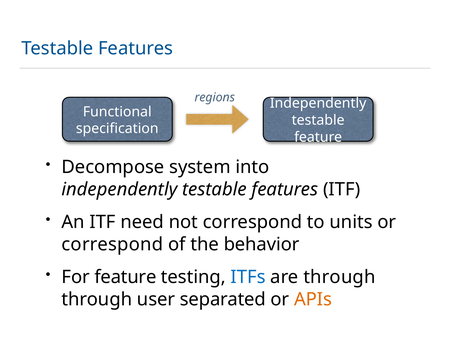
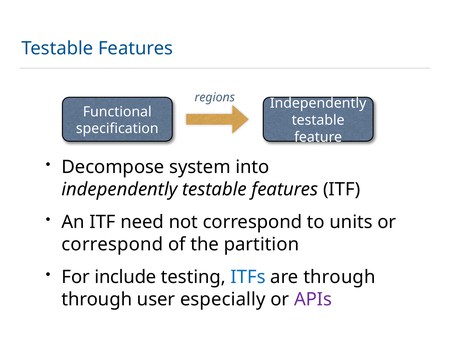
behavior: behavior -> partition (261, 244)
For feature: feature -> include (125, 277)
separated: separated -> especially (223, 299)
APIs colour: orange -> purple (313, 299)
